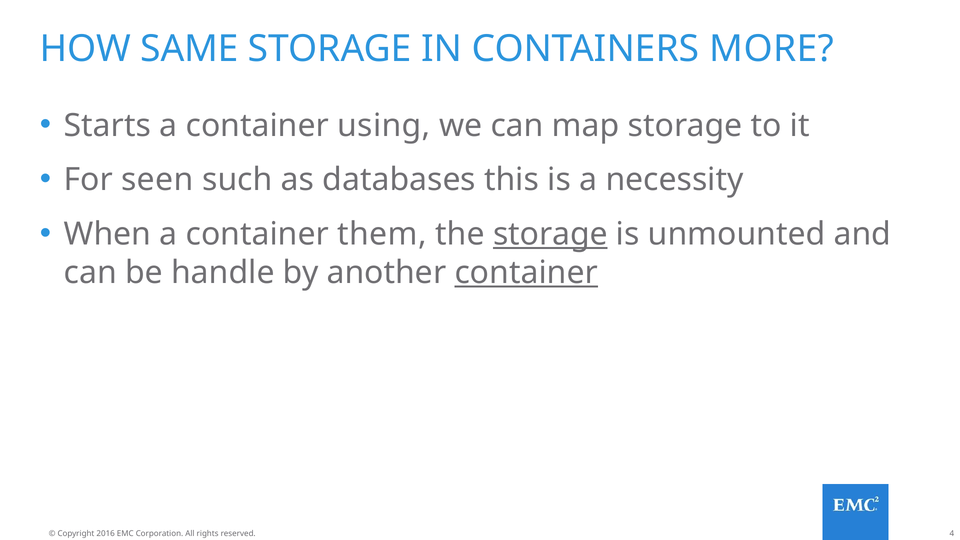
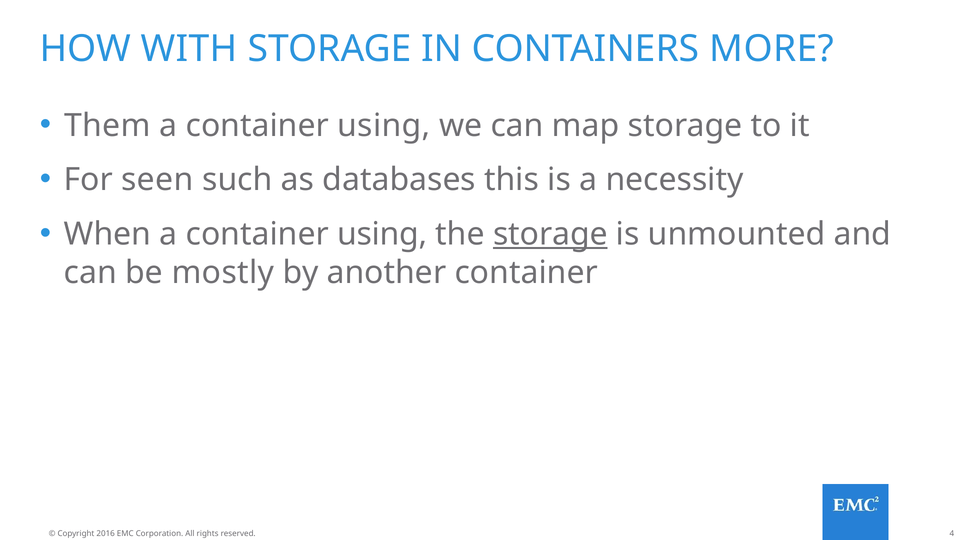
SAME: SAME -> WITH (189, 49)
Starts: Starts -> Them (107, 125)
When a container them: them -> using (382, 234)
handle: handle -> mostly (223, 273)
container underline: present -> none (526, 273)
